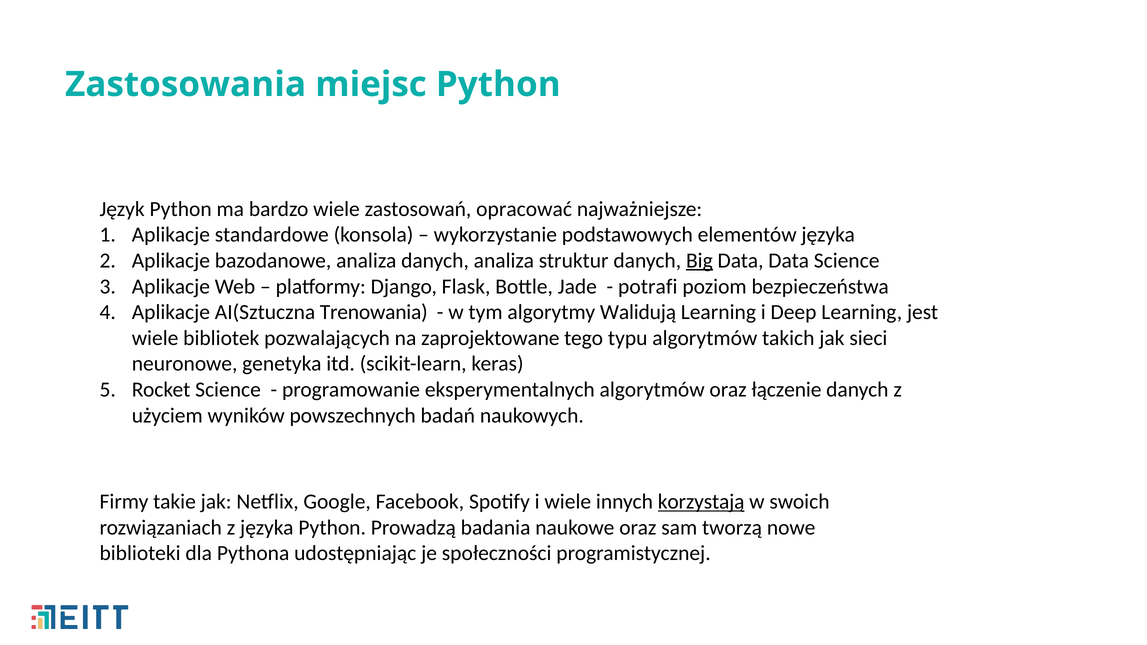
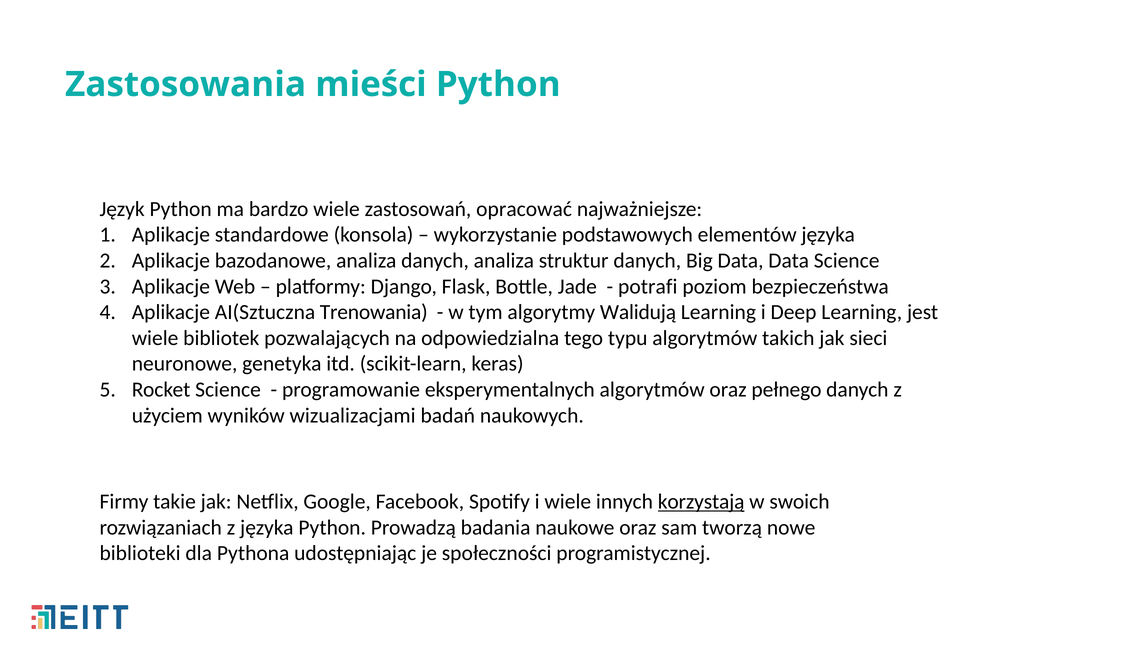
miejsc: miejsc -> mieści (371, 84)
Big underline: present -> none (699, 261)
zaprojektowane: zaprojektowane -> odpowiedzialna (490, 338)
łączenie: łączenie -> pełnego (786, 390)
powszechnych: powszechnych -> wizualizacjami (353, 416)
